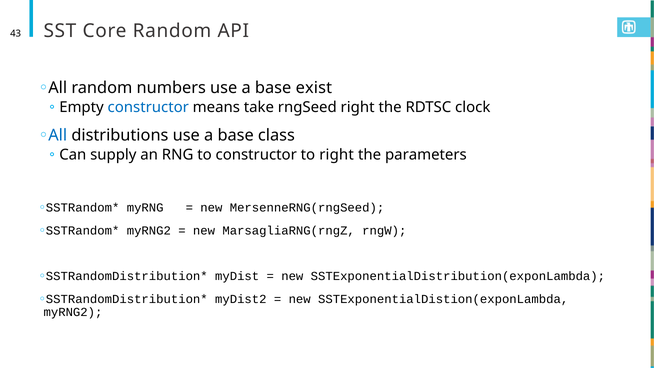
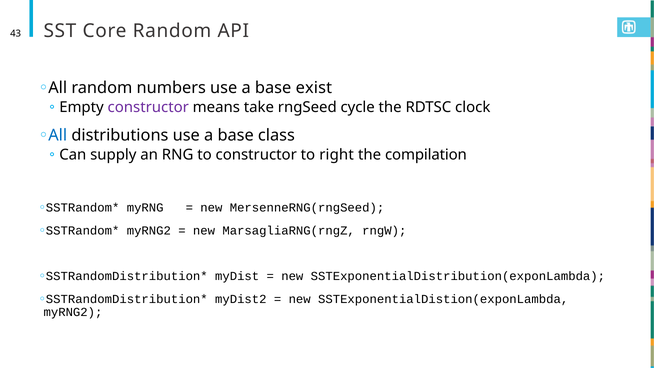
constructor colour: blue -> purple (148, 108)
rngSeed right: right -> cycle (358, 108)
parameters: parameters -> compilation (426, 155)
